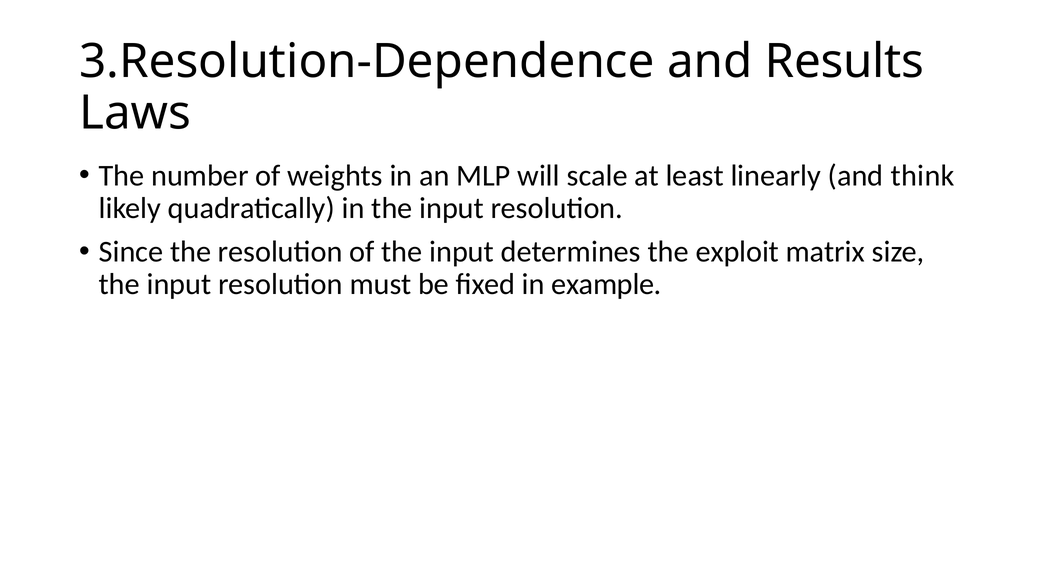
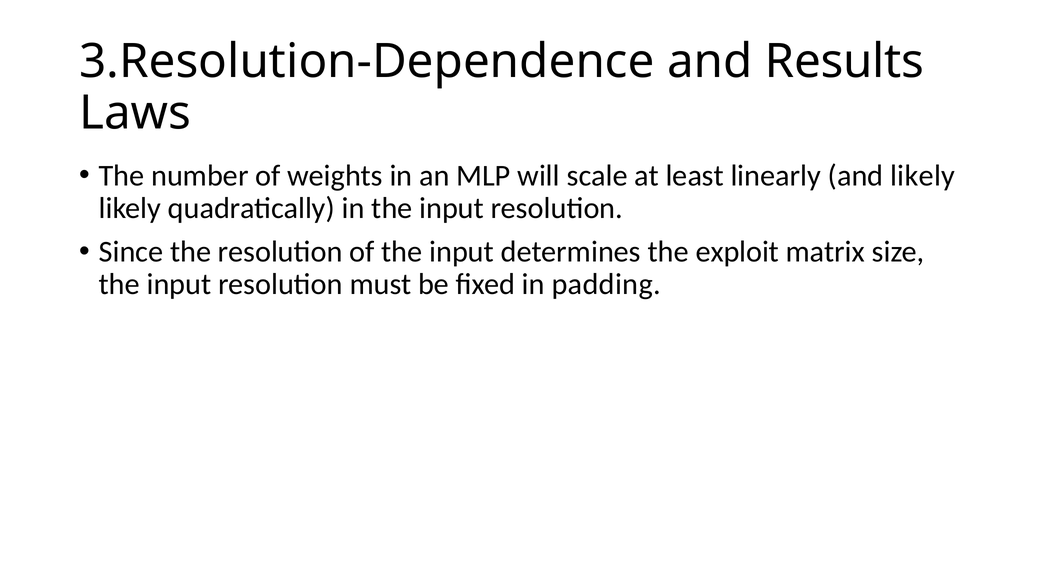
and think: think -> likely (923, 176)
example: example -> padding (606, 285)
